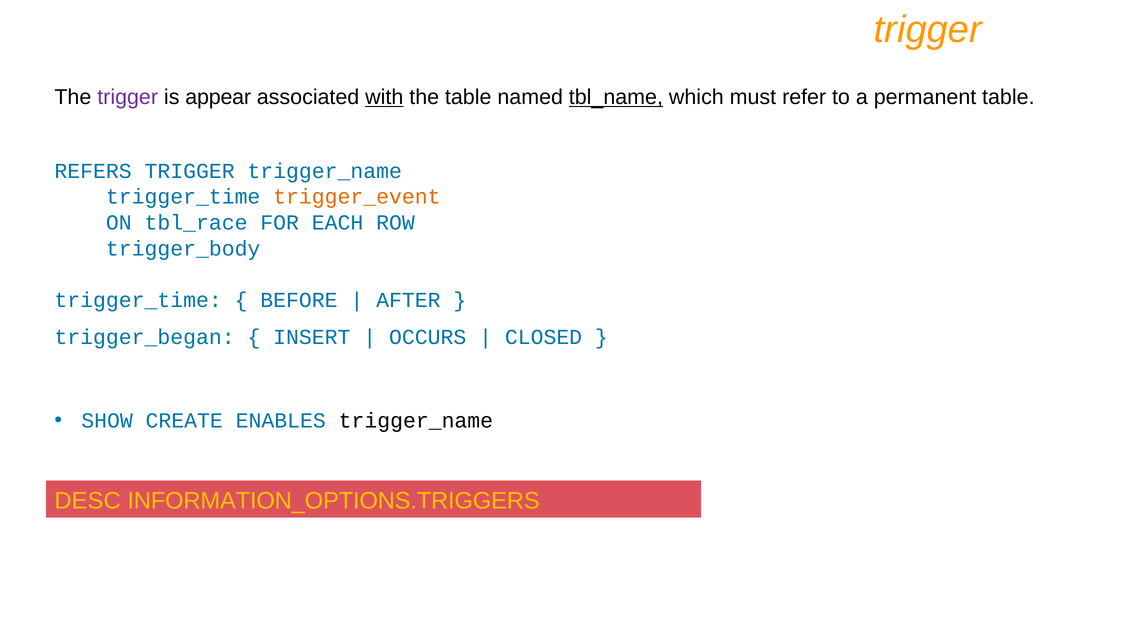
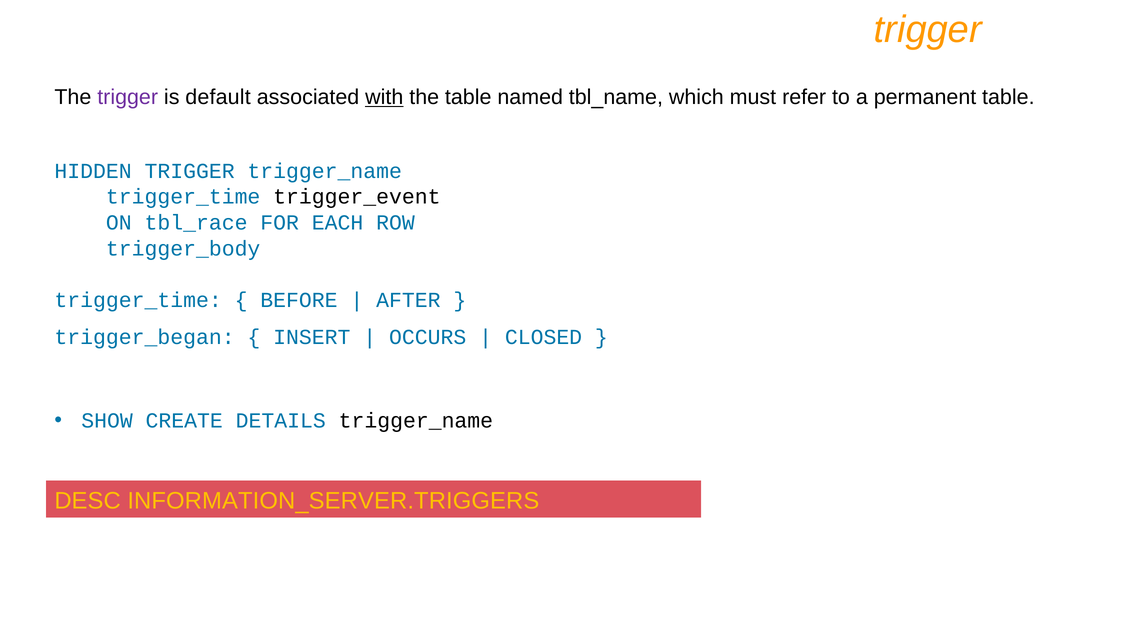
appear: appear -> default (218, 97)
tbl_name underline: present -> none (616, 97)
REFERS: REFERS -> HIDDEN (93, 171)
trigger_event colour: orange -> black (357, 197)
ENABLES: ENABLES -> DETAILS (281, 420)
INFORMATION_OPTIONS.TRIGGERS: INFORMATION_OPTIONS.TRIGGERS -> INFORMATION_SERVER.TRIGGERS (333, 500)
